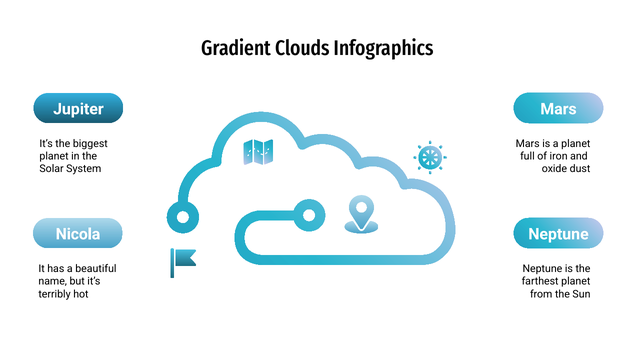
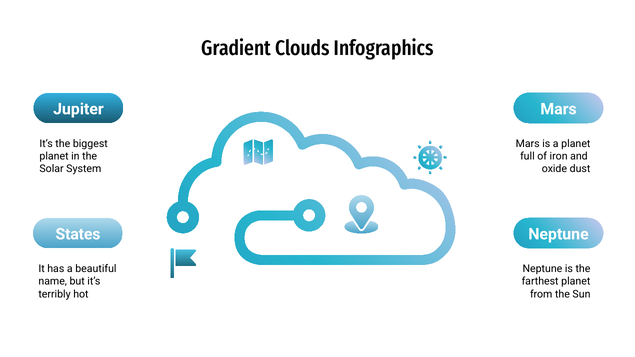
Nicola: Nicola -> States (78, 234)
